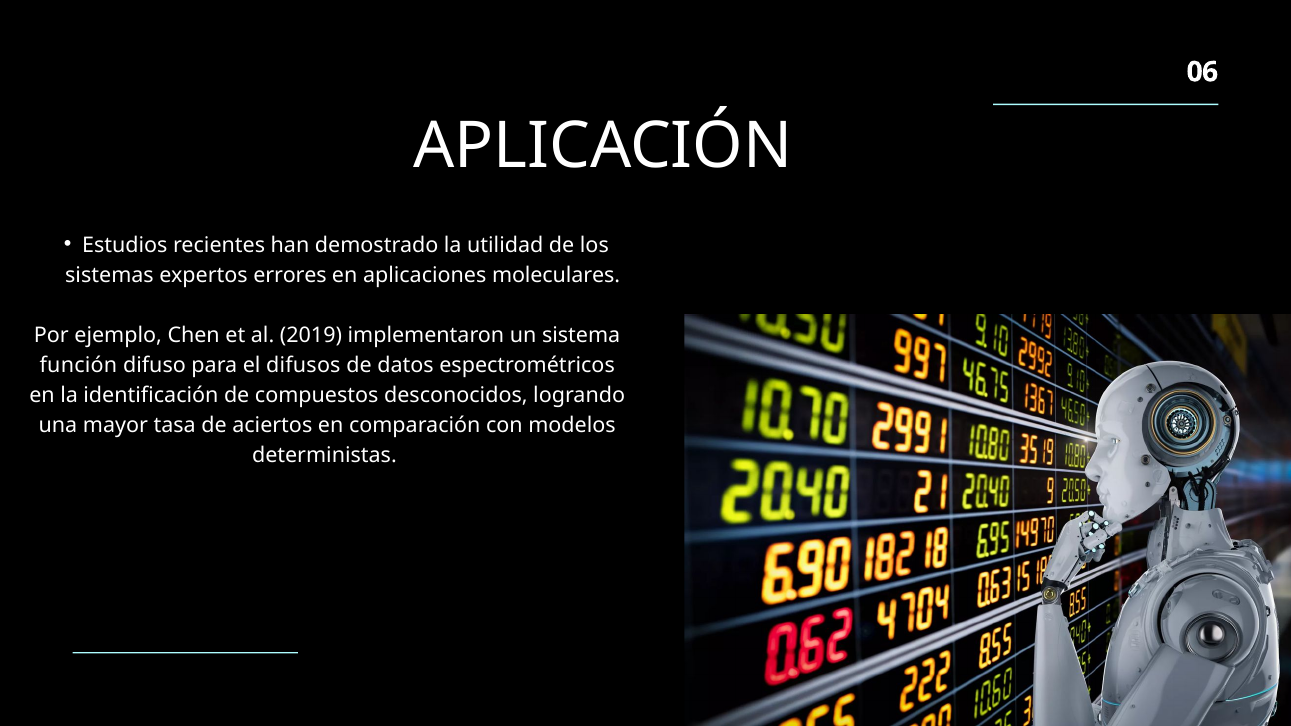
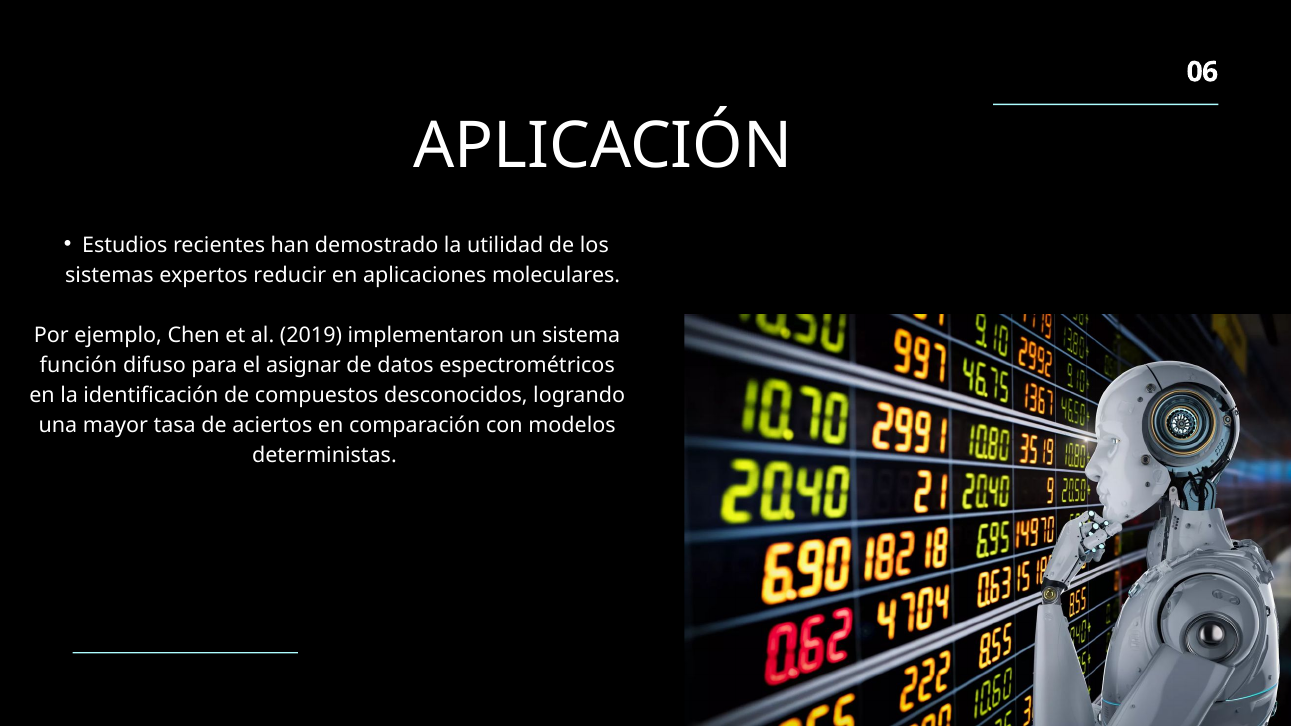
errores: errores -> reducir (290, 275)
difusos: difusos -> asignar (304, 365)
